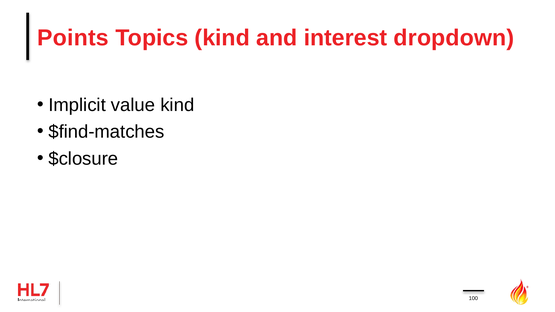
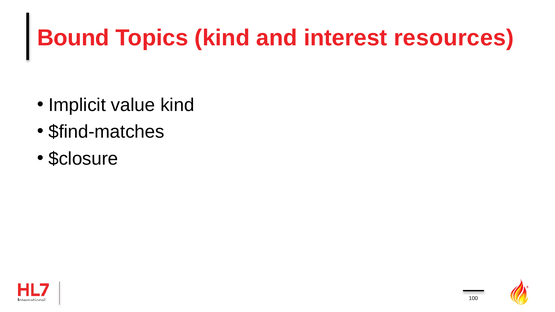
Points: Points -> Bound (73, 38)
dropdown: dropdown -> resources (454, 38)
